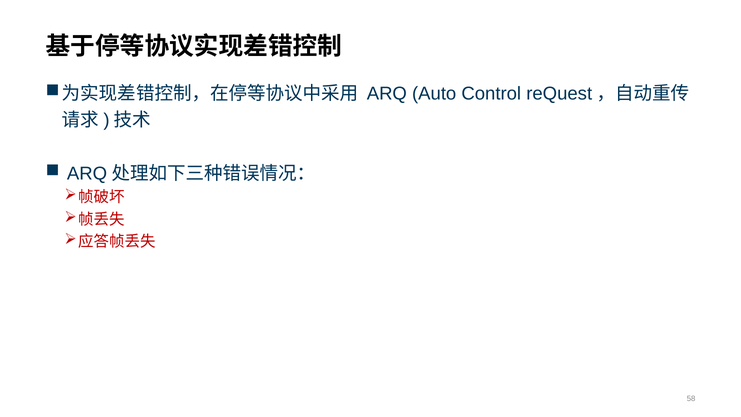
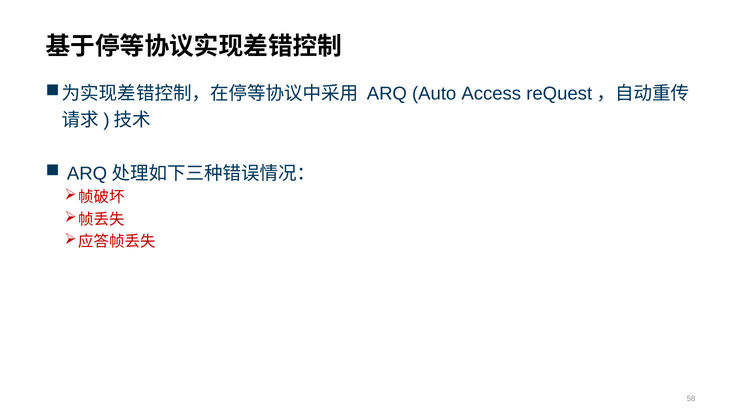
Control: Control -> Access (491, 93)
